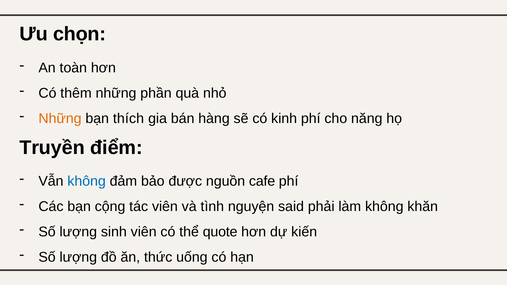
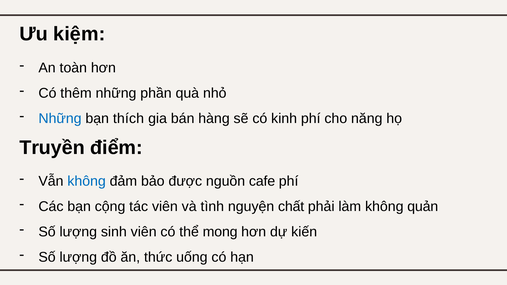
chọn: chọn -> kiệm (79, 34)
Những colour: orange -> blue (60, 118)
said: said -> chất (291, 207)
khăn: khăn -> quản (423, 207)
quote: quote -> mong (220, 232)
